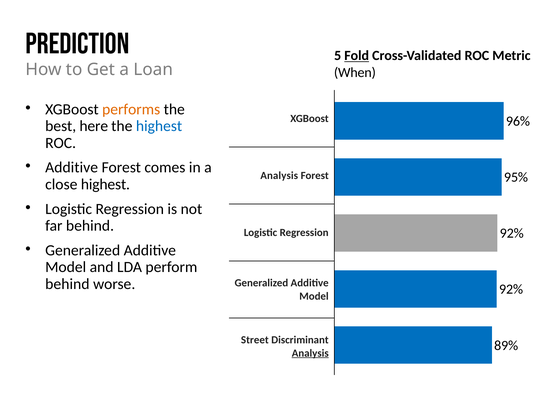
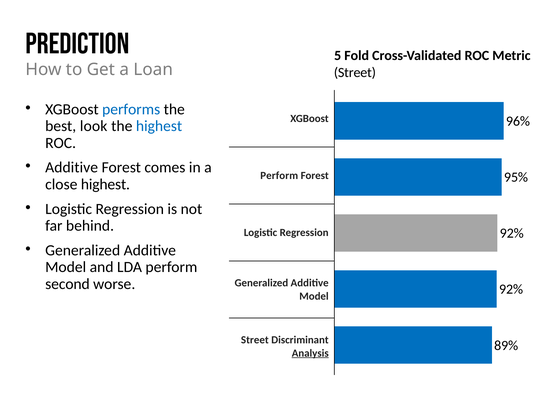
Fold underline: present -> none (357, 56)
When: When -> Street (355, 72)
performs colour: orange -> blue (131, 109)
here: here -> look (94, 126)
Analysis: Analysis -> Perform (279, 176)
behind: behind -> second (67, 284)
